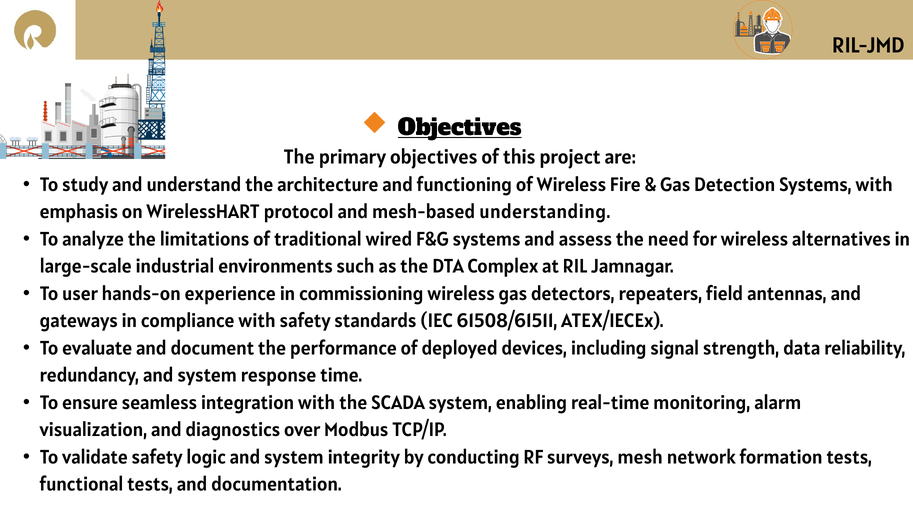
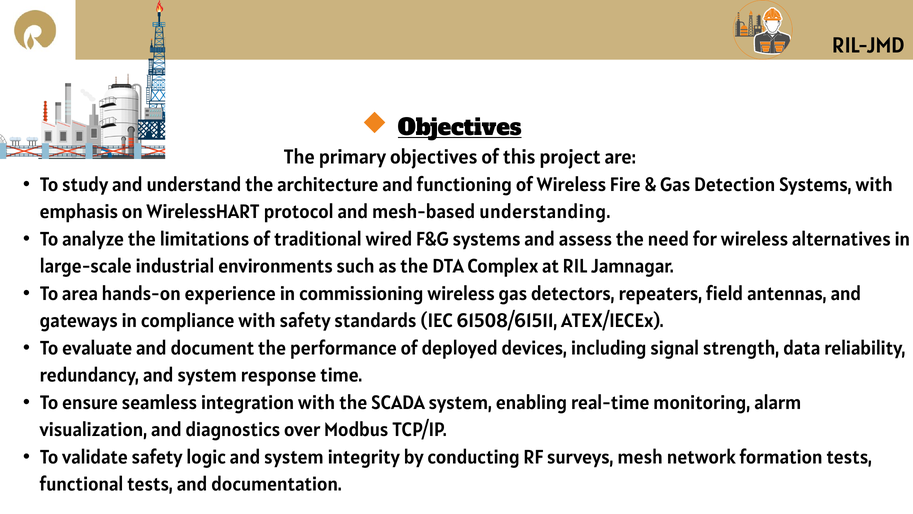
user: user -> area (80, 293)
